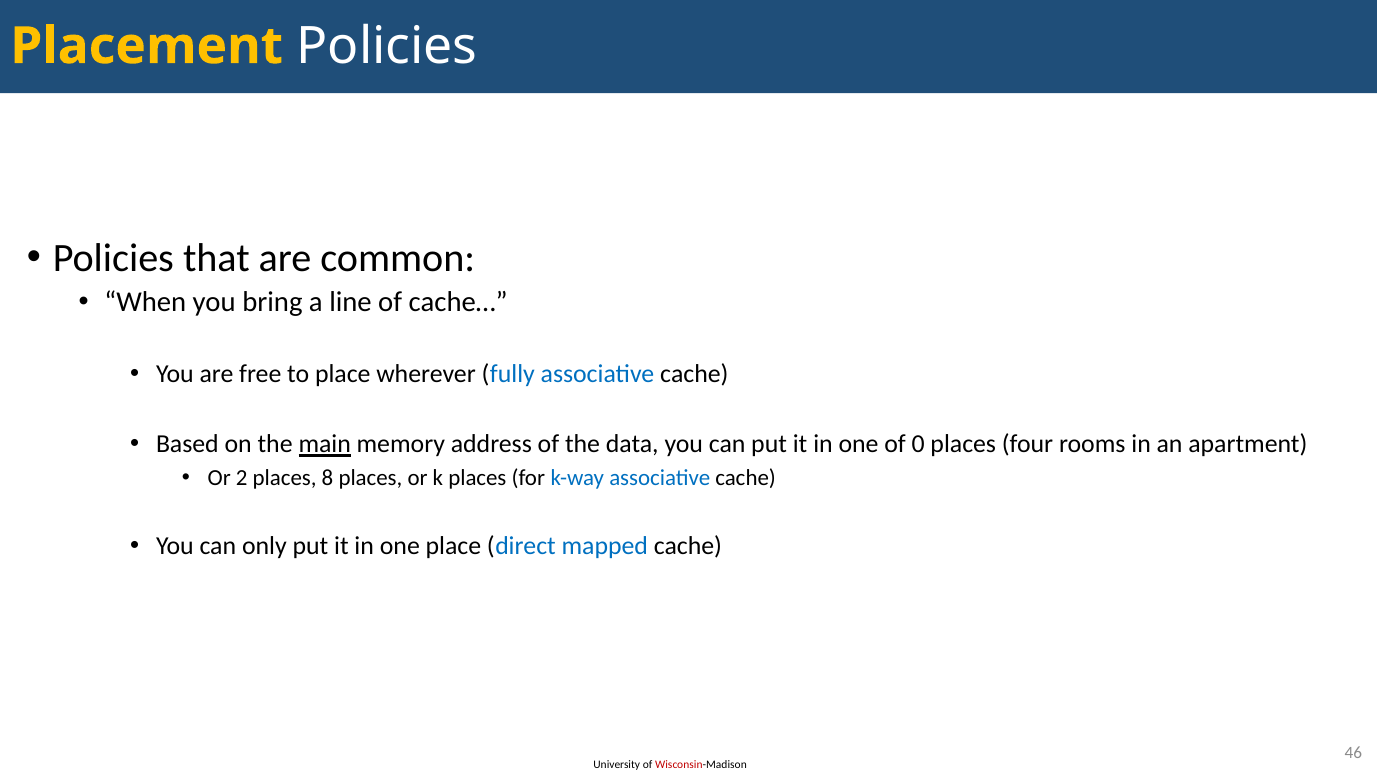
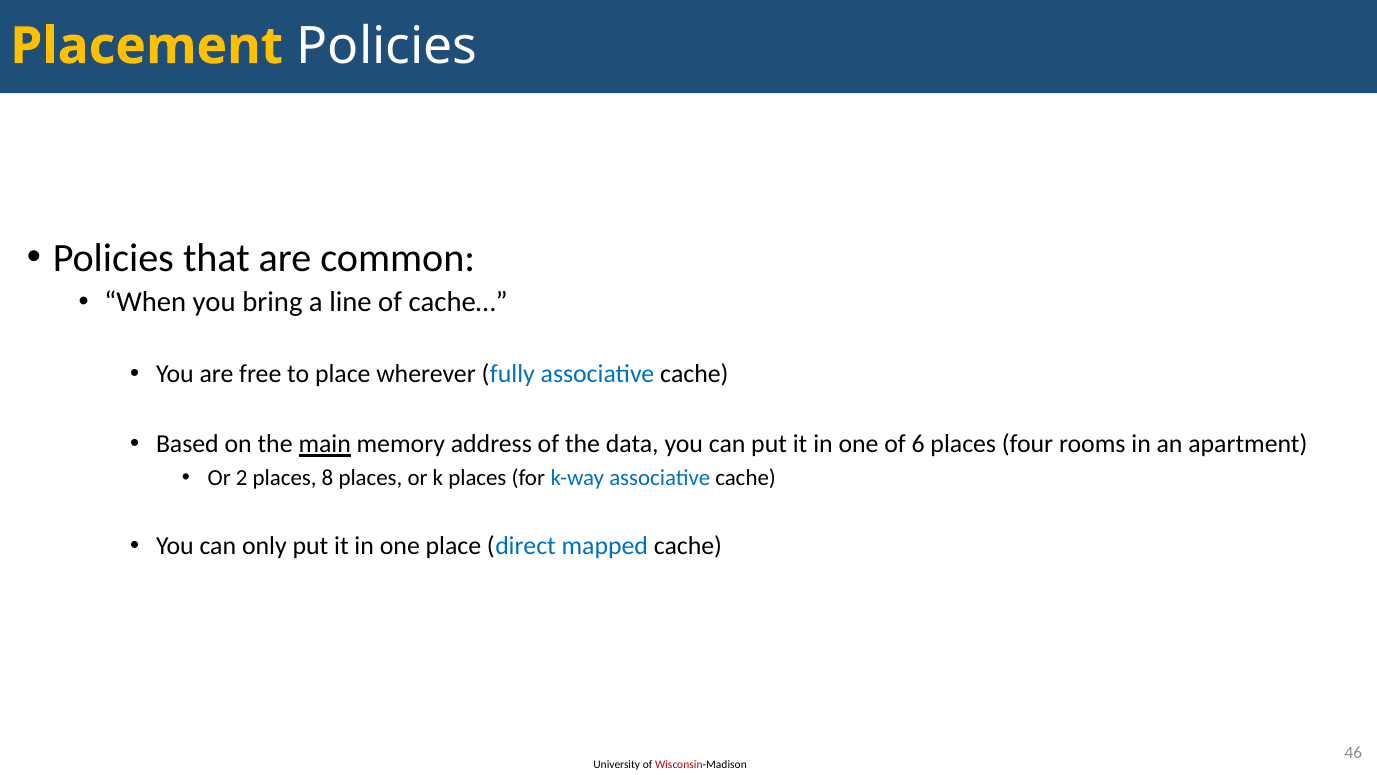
0: 0 -> 6 (918, 444)
